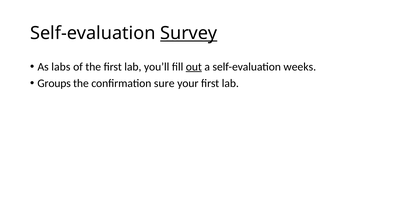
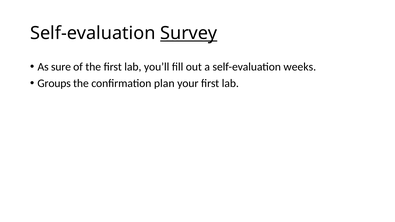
labs: labs -> sure (61, 67)
out underline: present -> none (194, 67)
sure: sure -> plan (164, 83)
